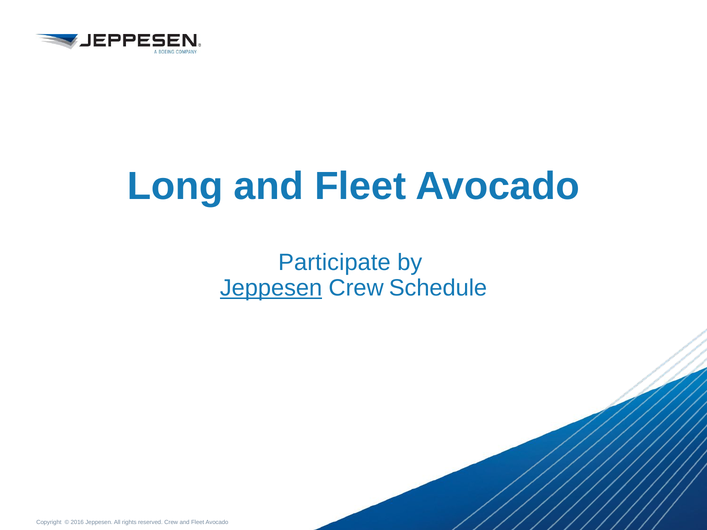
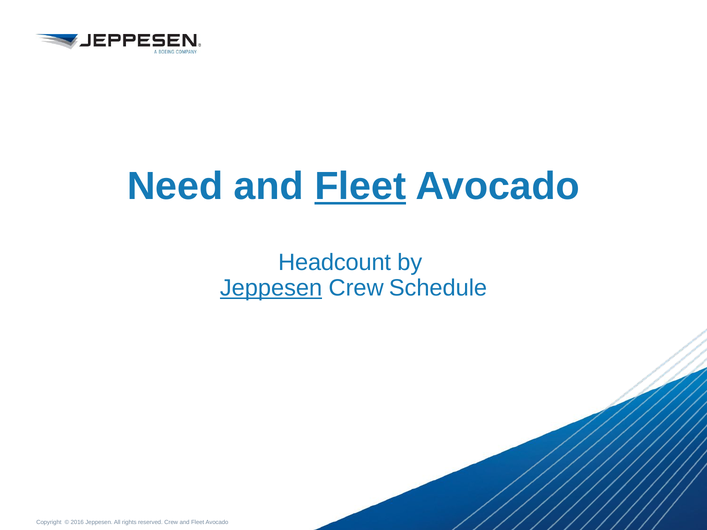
Long: Long -> Need (175, 186)
Fleet underline: none -> present (360, 186)
Participate: Participate -> Headcount (335, 263)
